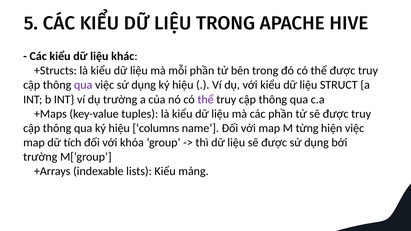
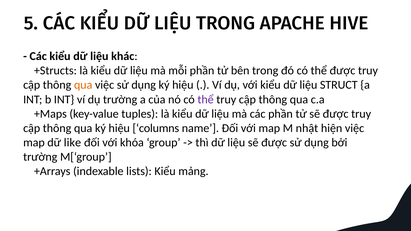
qua colour: purple -> orange (83, 85)
từng: từng -> nhật (307, 128)
tích: tích -> like (72, 143)
